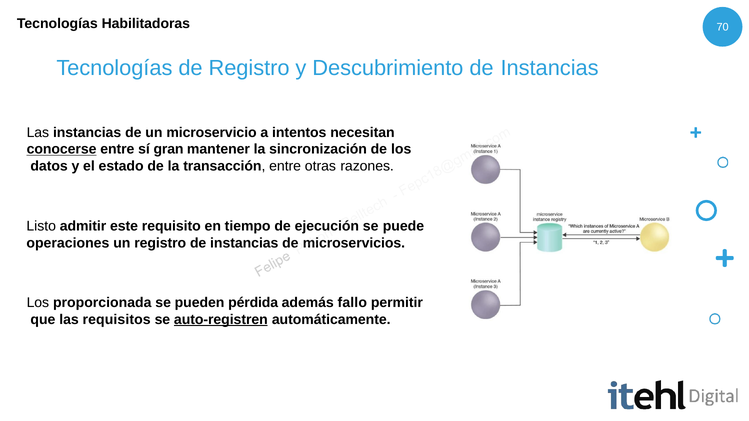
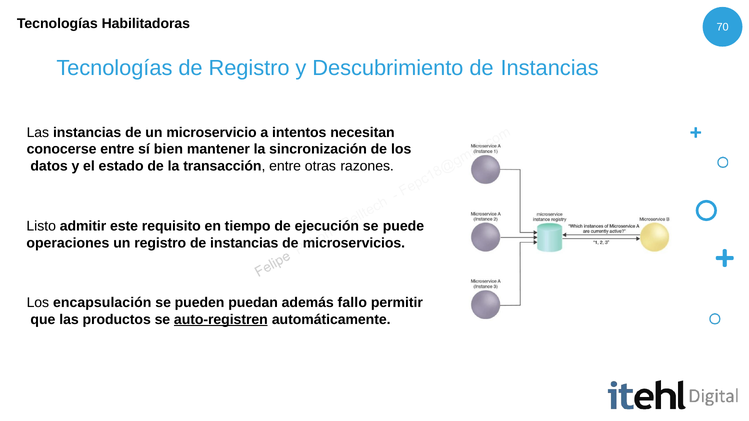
conocerse underline: present -> none (62, 149)
gran: gran -> bien (168, 149)
proporcionada: proporcionada -> encapsulación (102, 303)
pérdida: pérdida -> puedan (253, 303)
requisitos: requisitos -> productos (117, 320)
